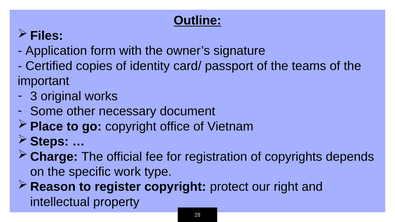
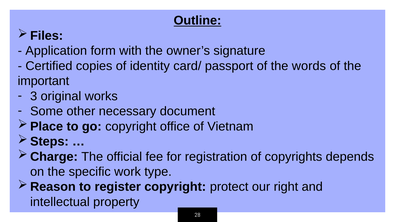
teams: teams -> words (309, 66)
